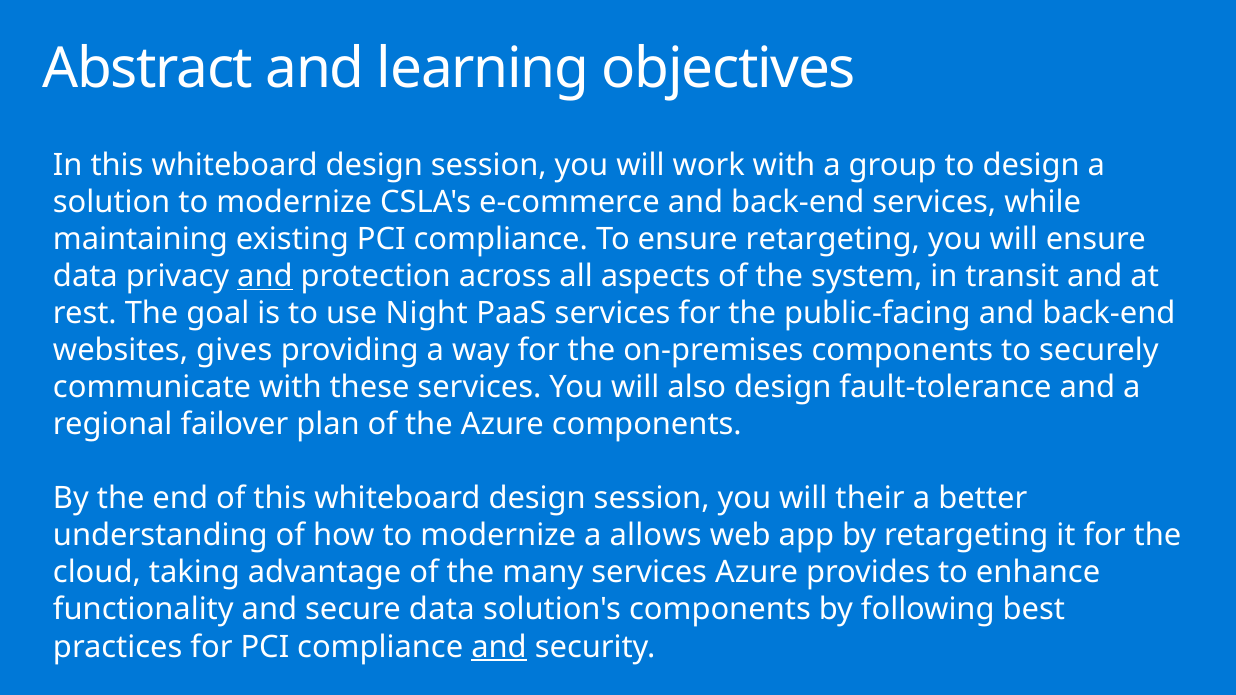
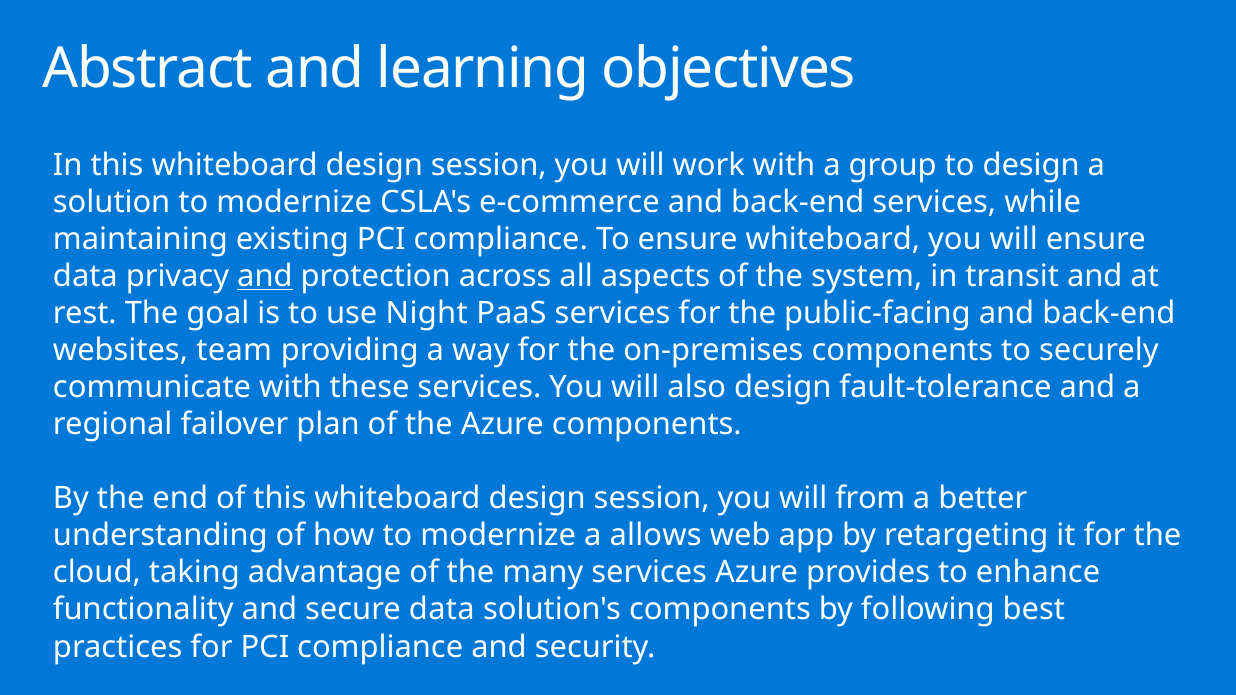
ensure retargeting: retargeting -> whiteboard (833, 239)
gives: gives -> team (234, 350)
their: their -> from (870, 499)
and underline: present -> none (499, 647)
